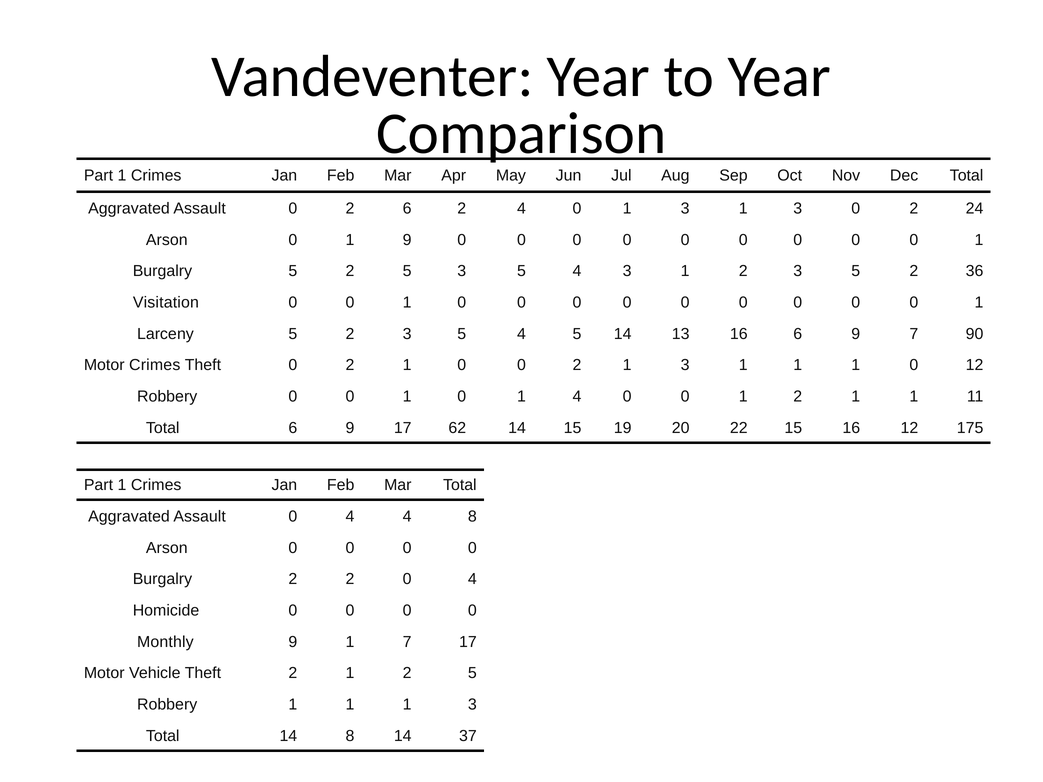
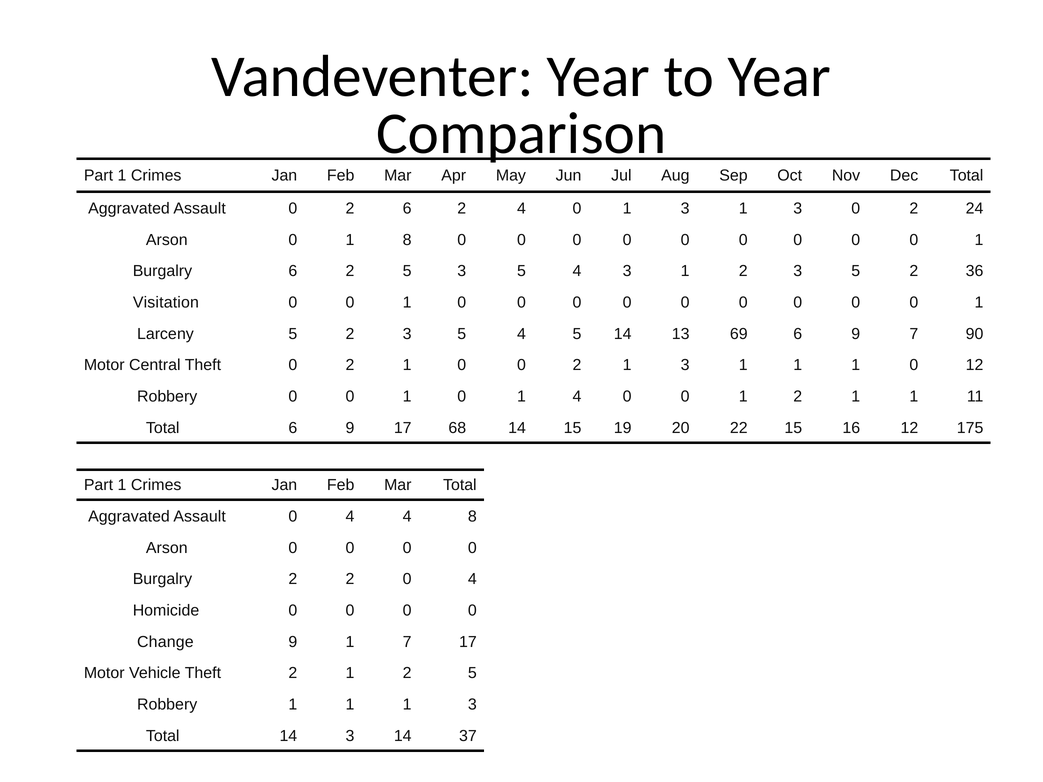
1 9: 9 -> 8 (407, 240)
Burgalry 5: 5 -> 6 (293, 271)
13 16: 16 -> 69 (739, 334)
Motor Crimes: Crimes -> Central (155, 365)
62: 62 -> 68 (457, 428)
Monthly: Monthly -> Change (165, 642)
14 8: 8 -> 3 (350, 736)
